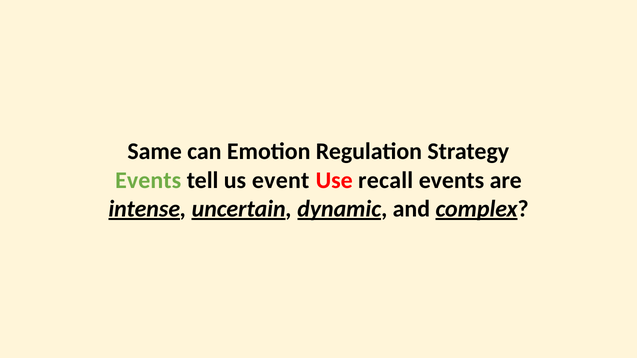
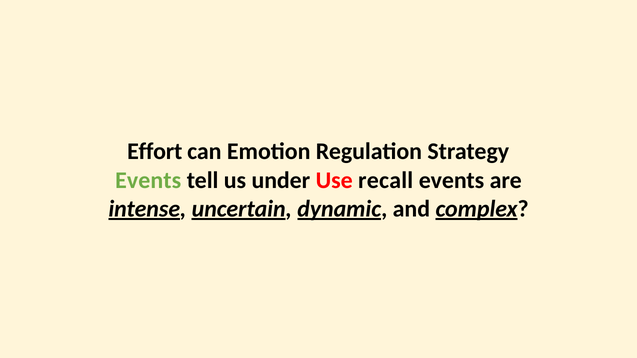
Same: Same -> Effort (155, 152)
event: event -> under (281, 180)
